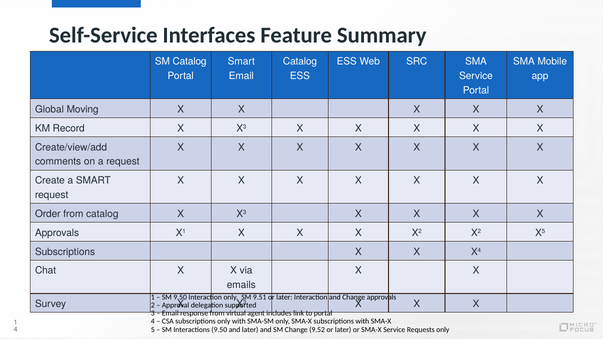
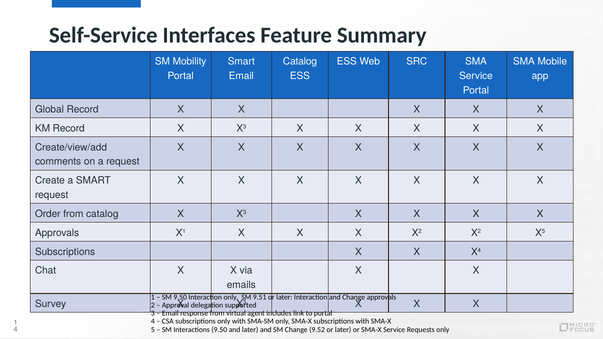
SM Catalog: Catalog -> Mobility (190, 62)
Global Moving: Moving -> Record (83, 109)
